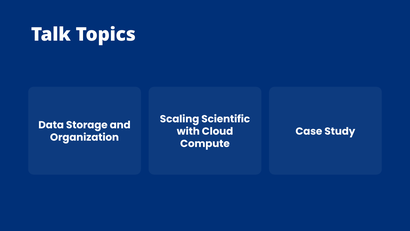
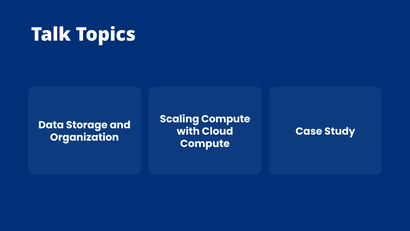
Scaling Scientific: Scientific -> Compute (226, 119)
